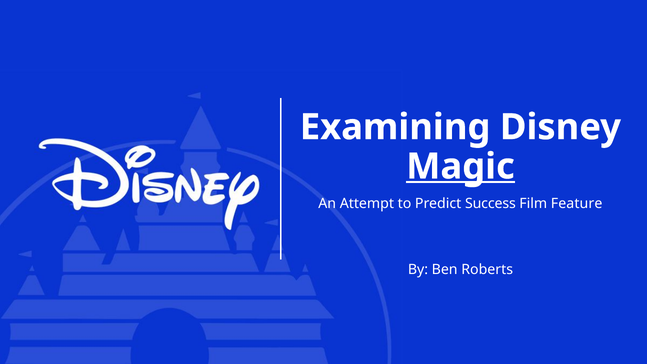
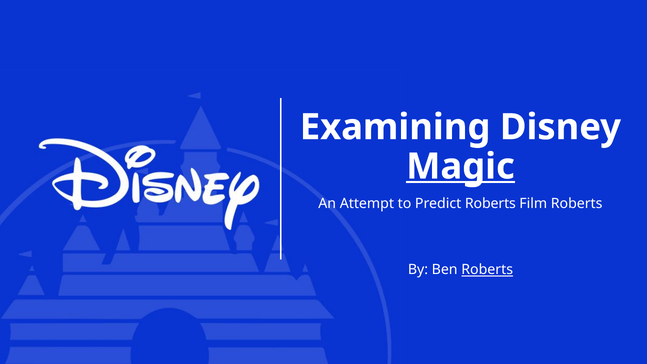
Predict Success: Success -> Roberts (490, 204)
Film Feature: Feature -> Roberts (577, 204)
Roberts underline: none -> present (487, 270)
